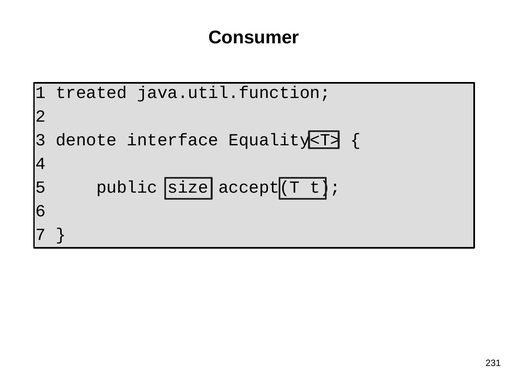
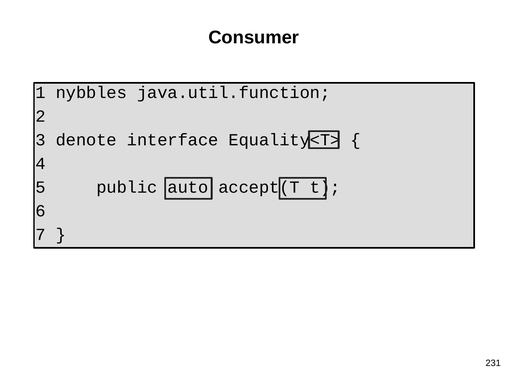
treated: treated -> nybbles (91, 92)
size: size -> auto (188, 187)
